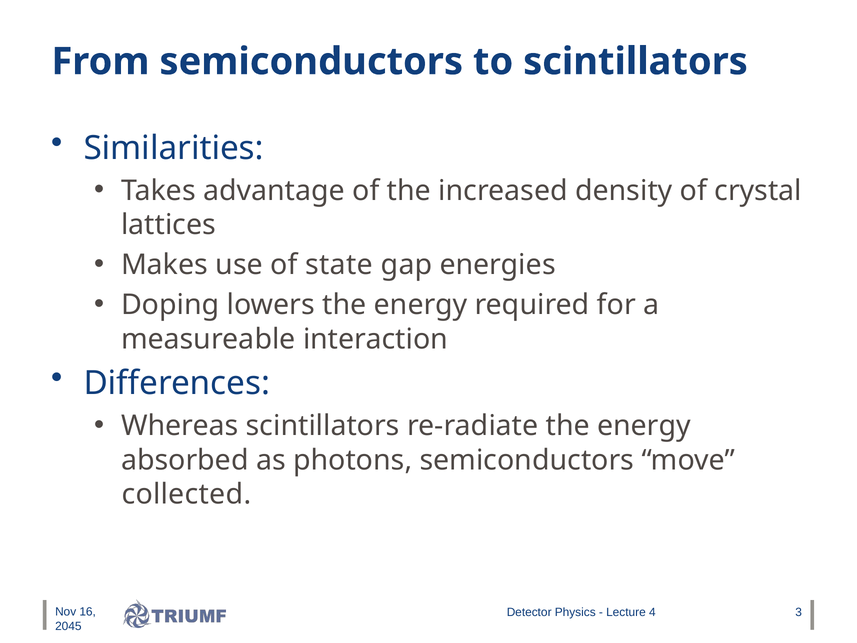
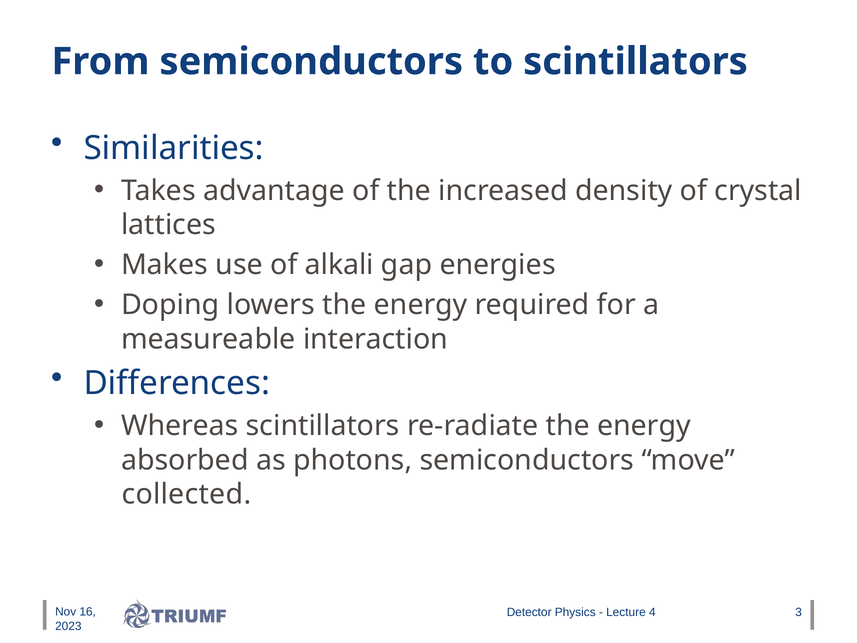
state: state -> alkali (339, 265)
2045: 2045 -> 2023 (68, 626)
